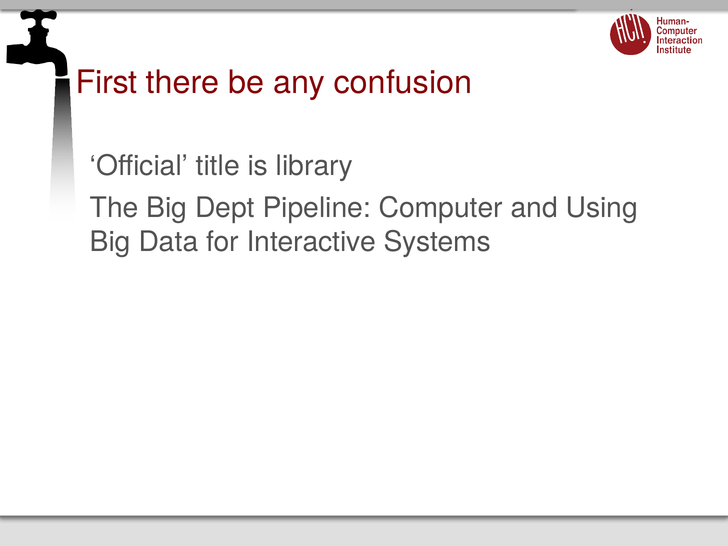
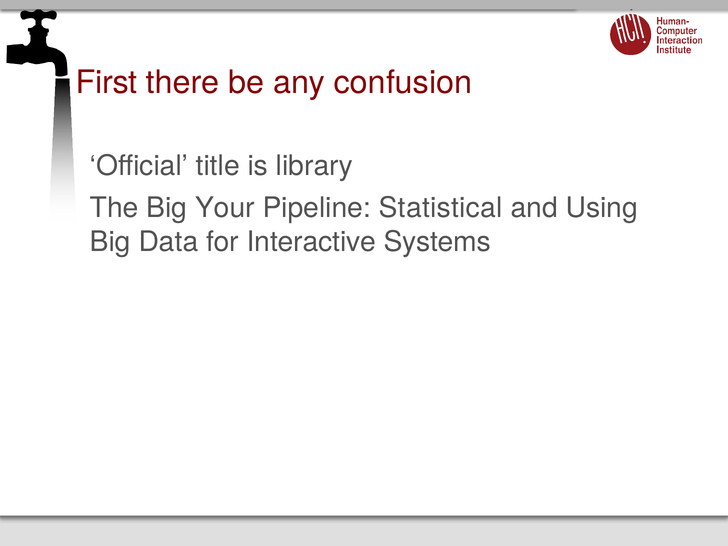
Dept: Dept -> Your (225, 208)
Computer: Computer -> Statistical (441, 208)
